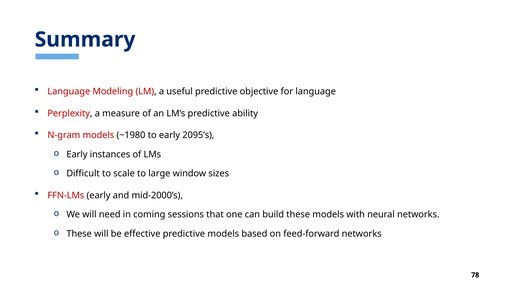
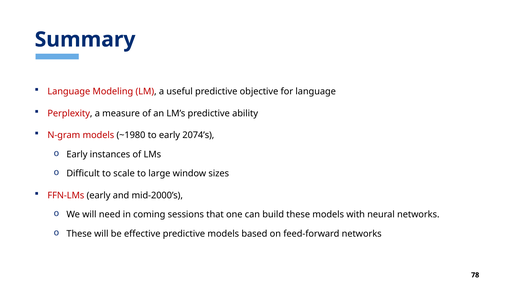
2095’s: 2095’s -> 2074’s (198, 135)
